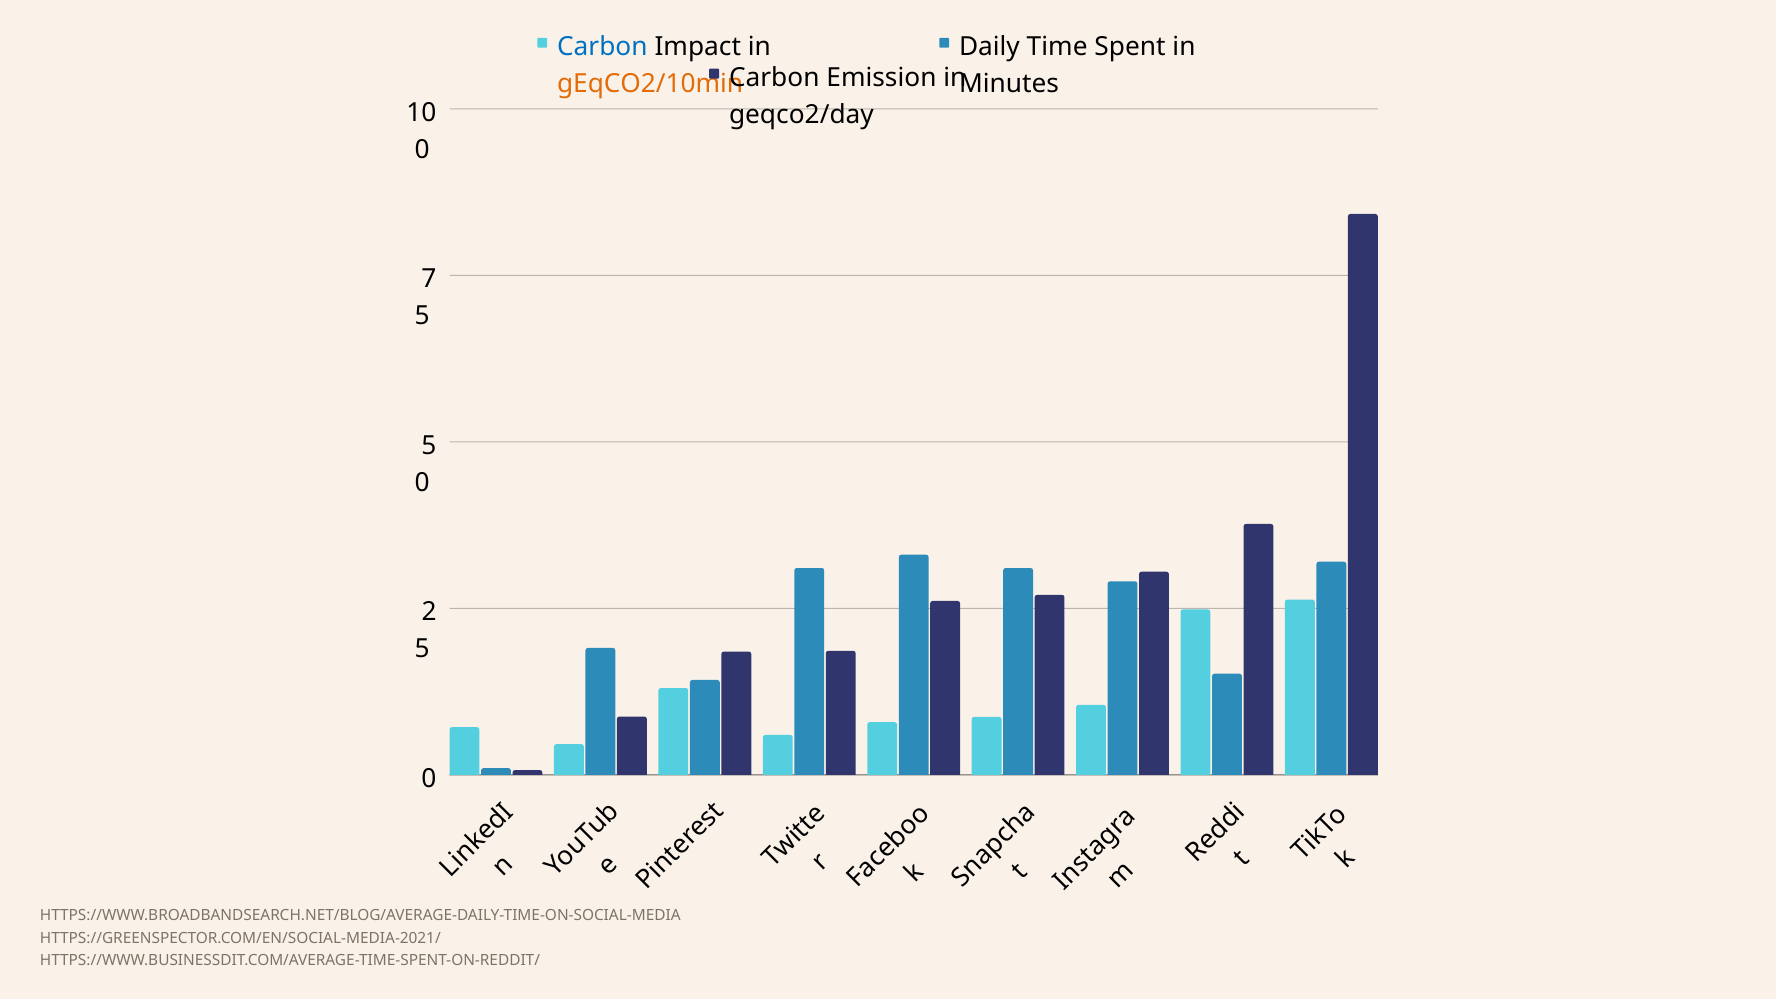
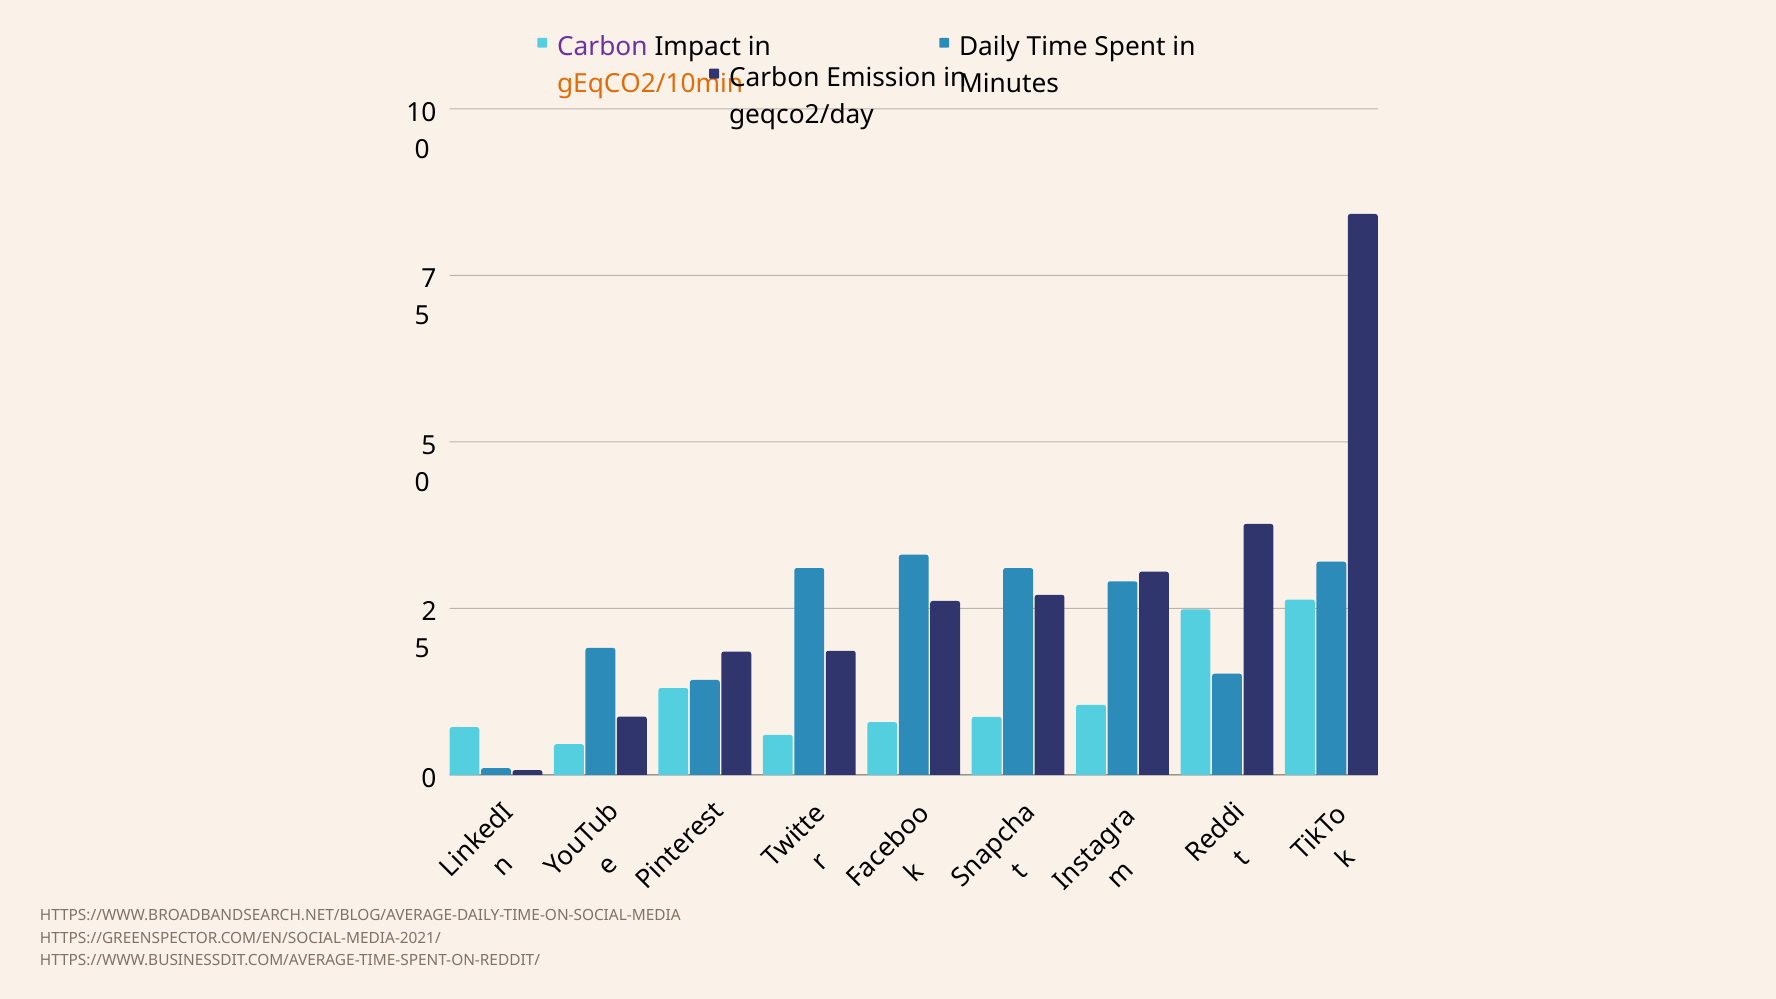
Carbon colour: blue -> purple (602, 47)
